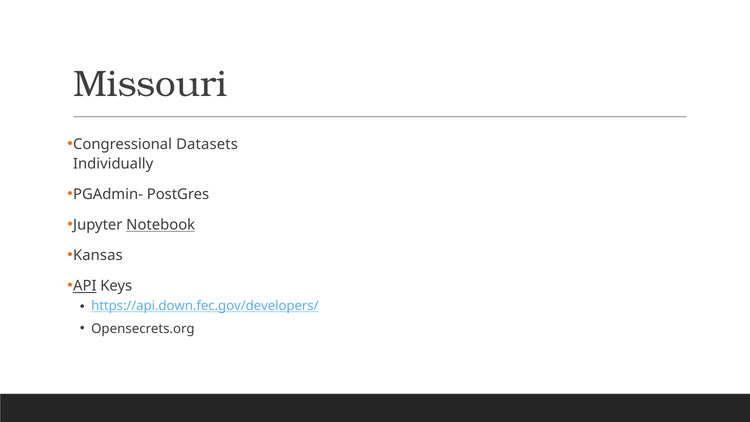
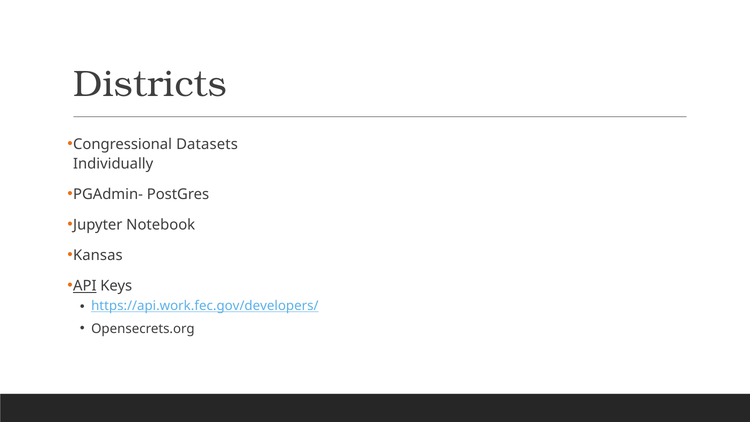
Missouri: Missouri -> Districts (150, 84)
Notebook underline: present -> none (161, 225)
https://api.down.fec.gov/developers/: https://api.down.fec.gov/developers/ -> https://api.work.fec.gov/developers/ (205, 306)
